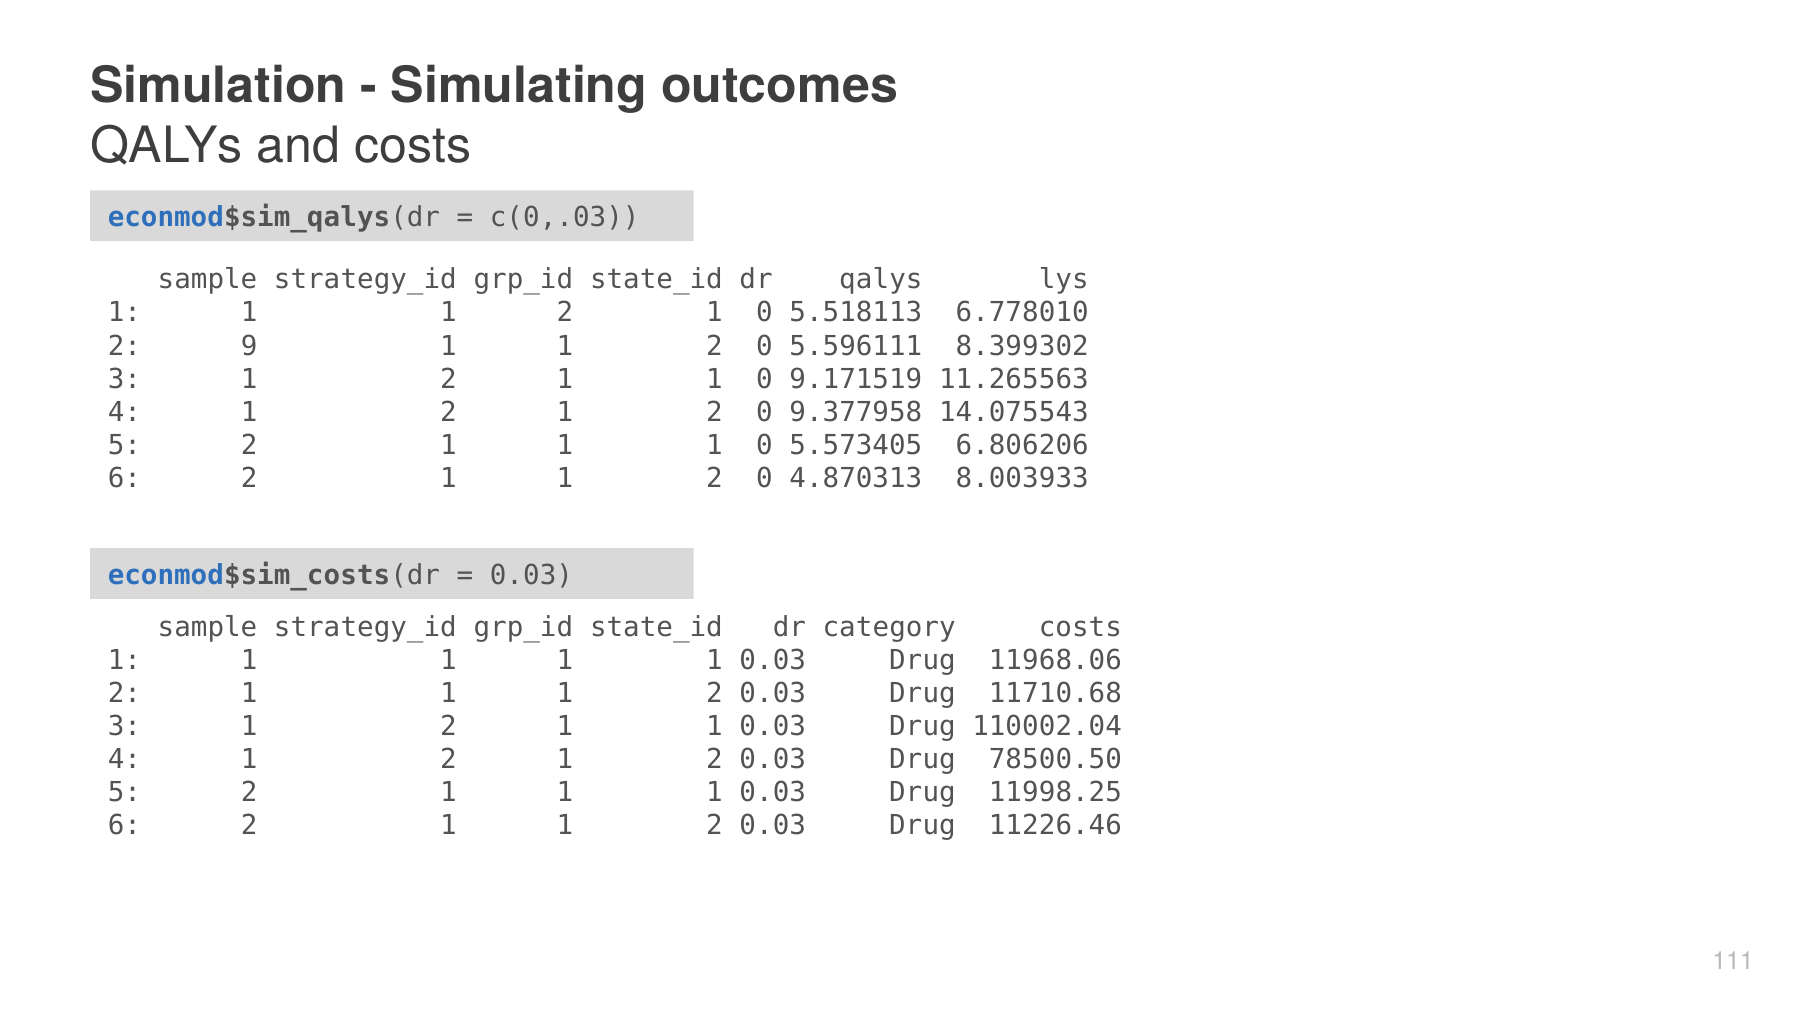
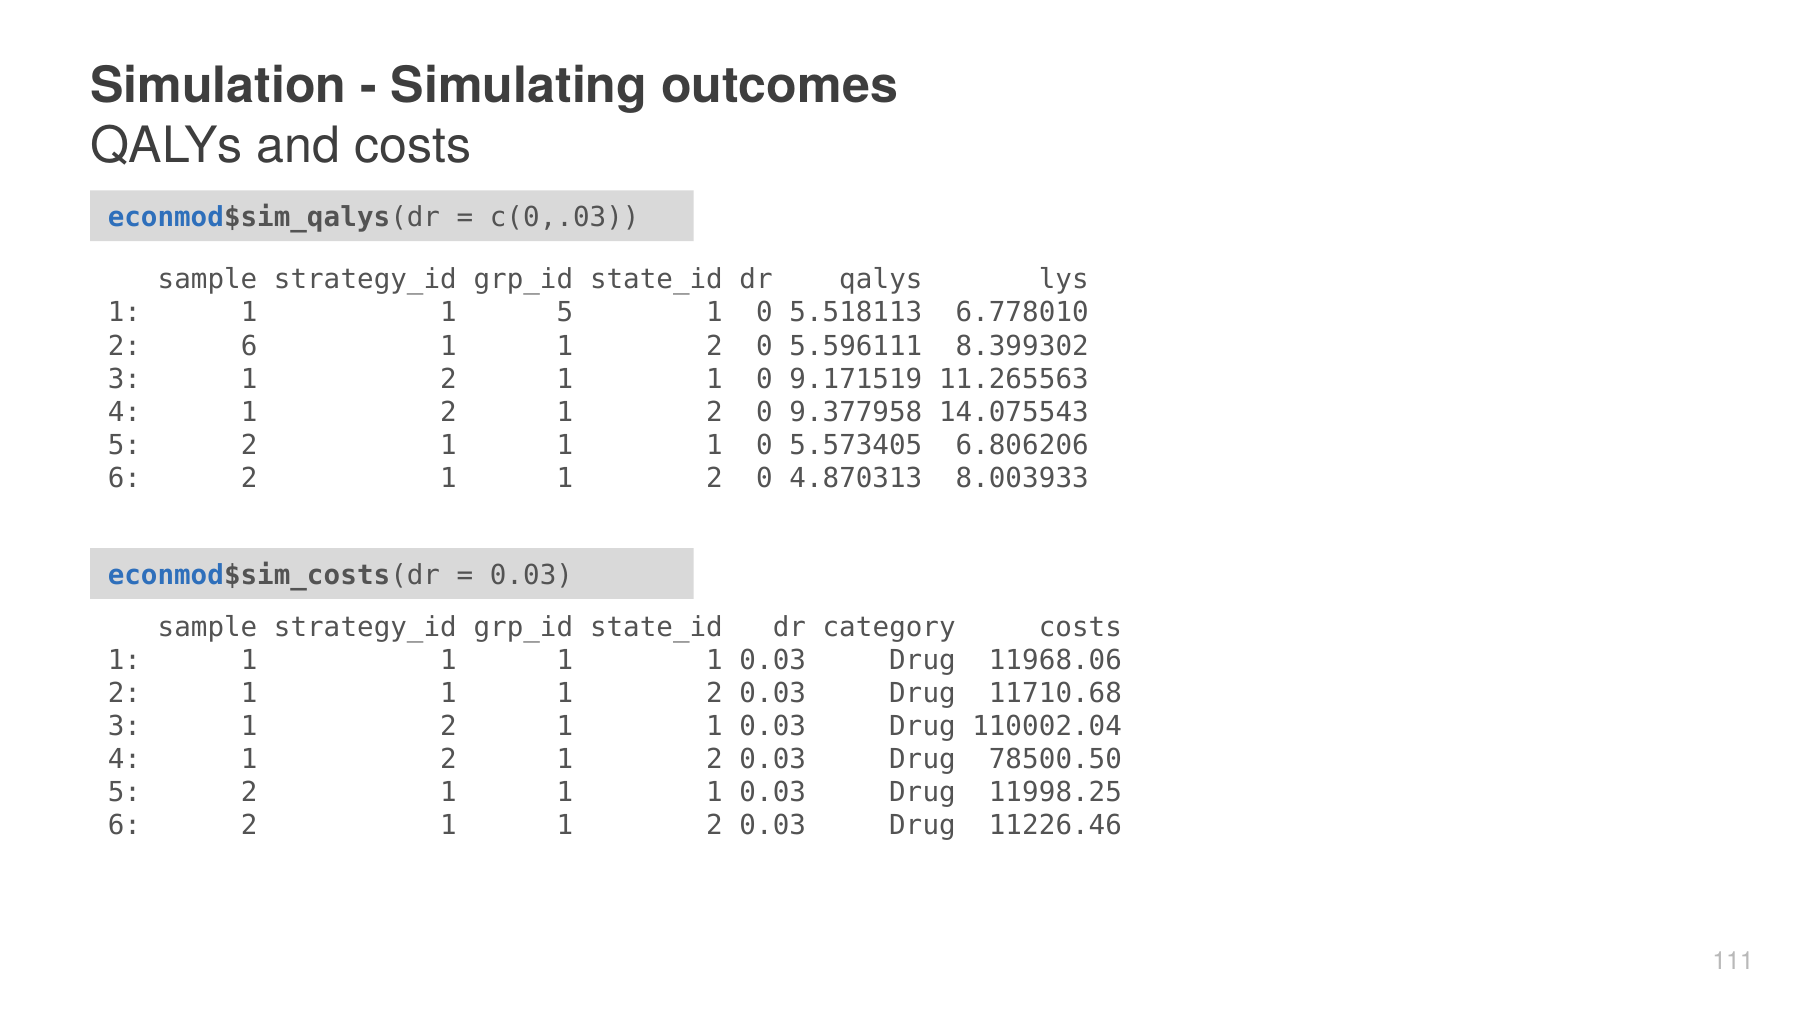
2: 2 -> 5 (565, 313)
2 9: 9 -> 6 (249, 346)
